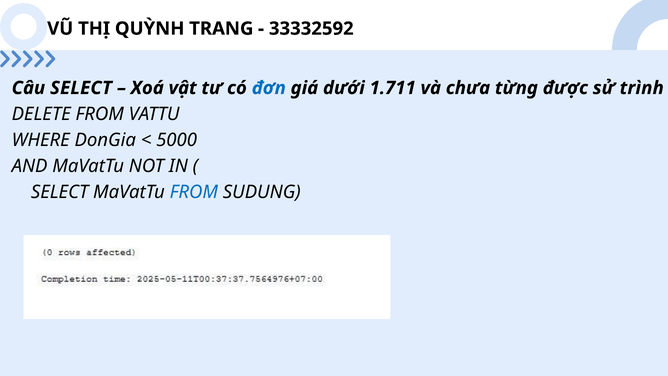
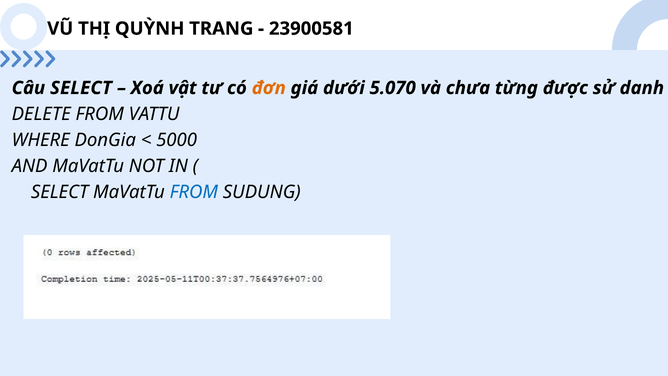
33332592: 33332592 -> 23900581 (311, 29)
đơn colour: blue -> orange (269, 88)
1.711: 1.711 -> 5.070 (393, 88)
trình: trình -> danh (642, 88)
